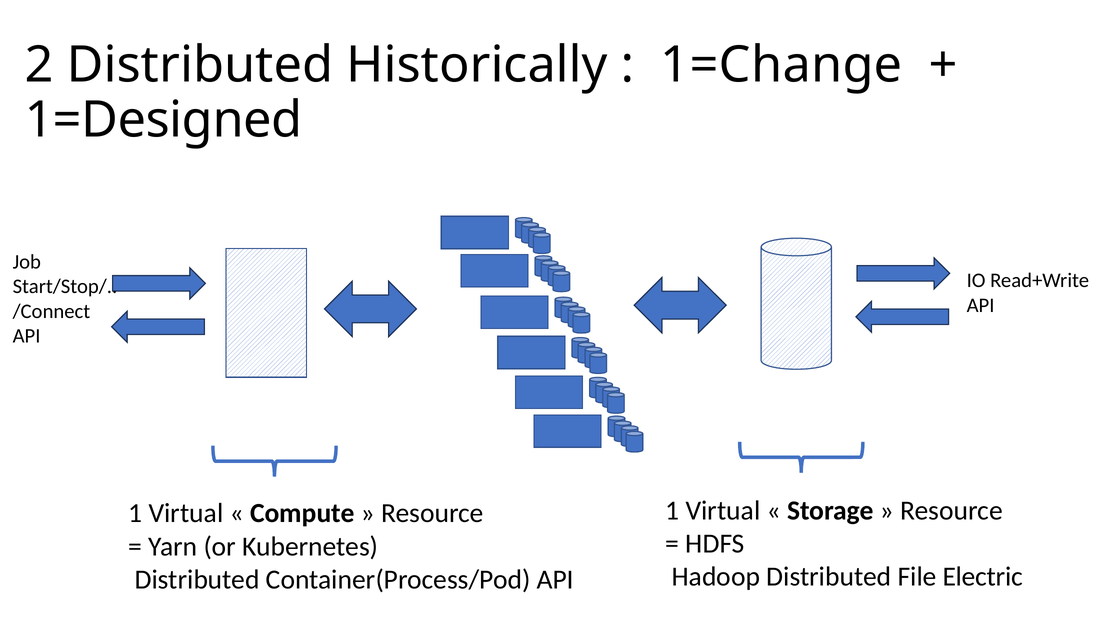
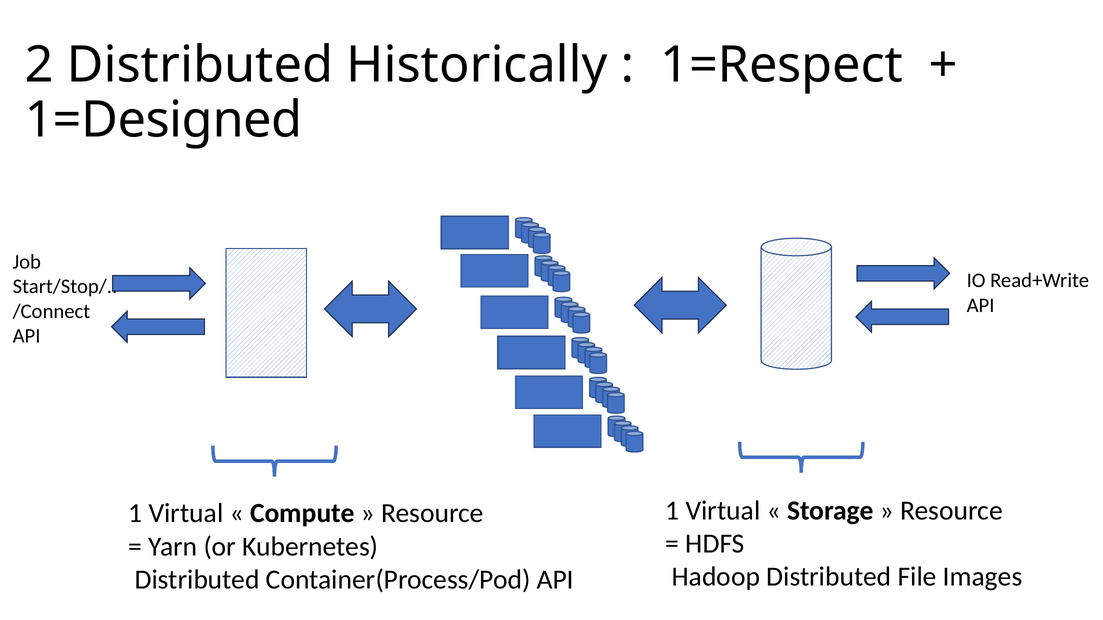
1=Change: 1=Change -> 1=Respect (782, 65)
Electric: Electric -> Images (983, 577)
